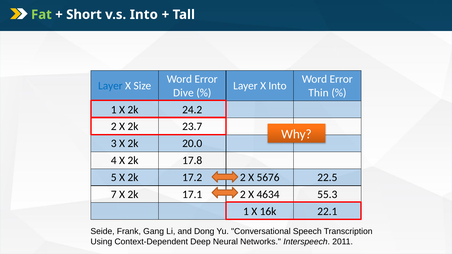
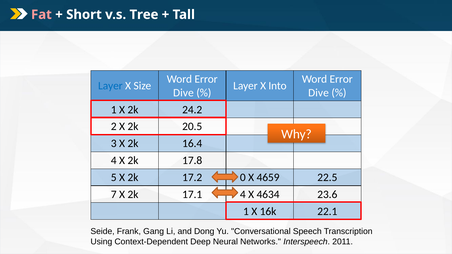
Fat colour: light green -> pink (41, 15)
v.s Into: Into -> Tree (144, 15)
Thin: Thin -> Dive (319, 93)
23.7: 23.7 -> 20.5 (192, 127)
20.0: 20.0 -> 16.4 (192, 144)
17.2 2: 2 -> 0 (243, 178)
5676: 5676 -> 4659 (268, 178)
17.1 2: 2 -> 4 (243, 195)
55.3: 55.3 -> 23.6 (327, 195)
